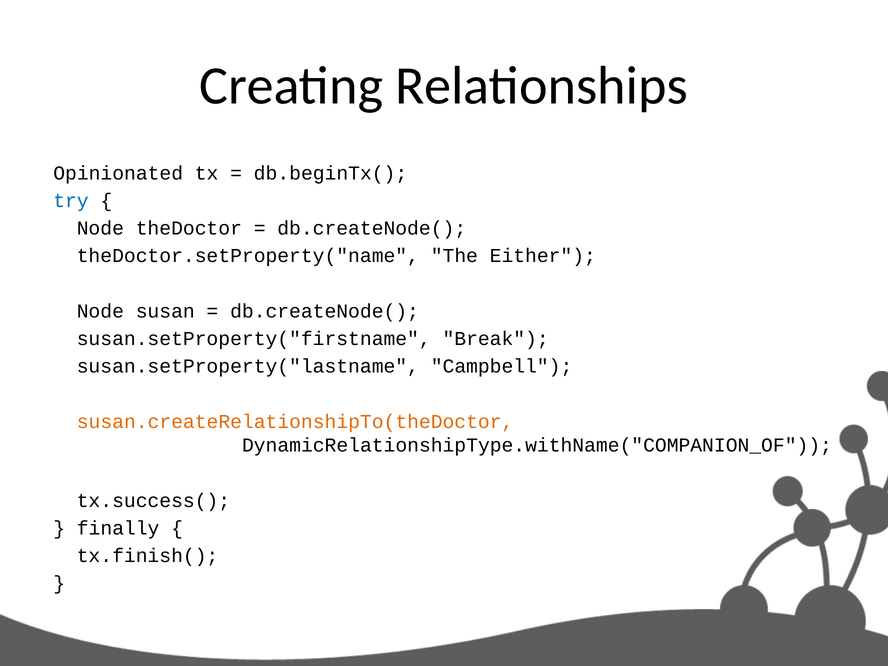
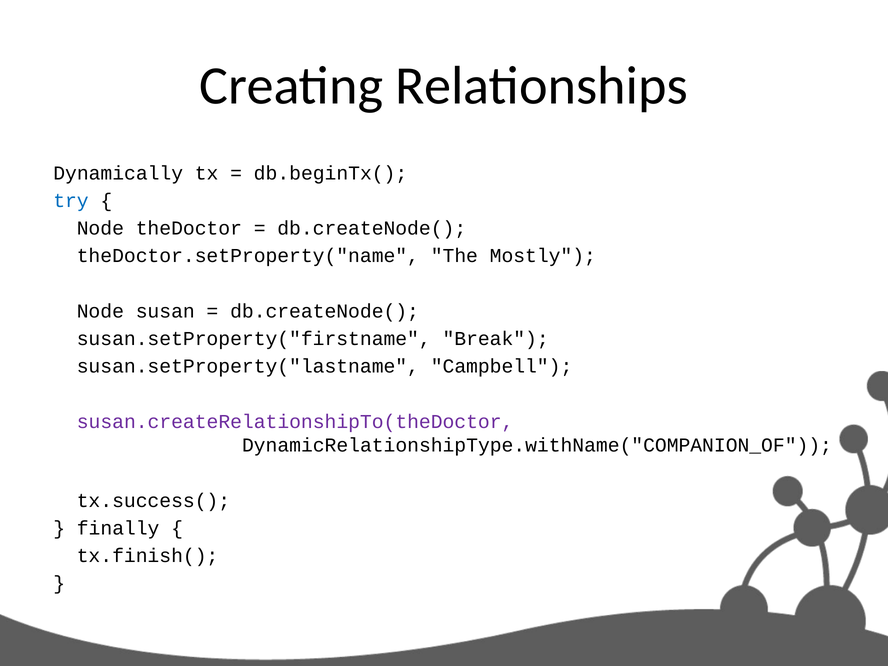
Opinionated: Opinionated -> Dynamically (118, 173)
Either: Either -> Mostly (543, 256)
susan.createRelationshipTo(theDoctor colour: orange -> purple (295, 422)
